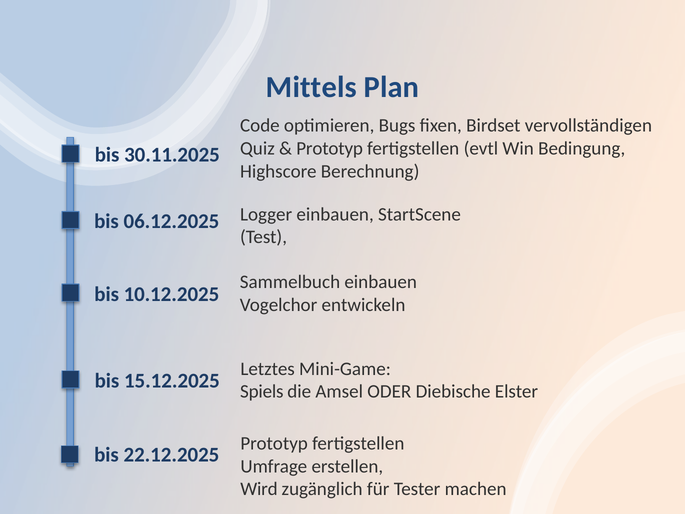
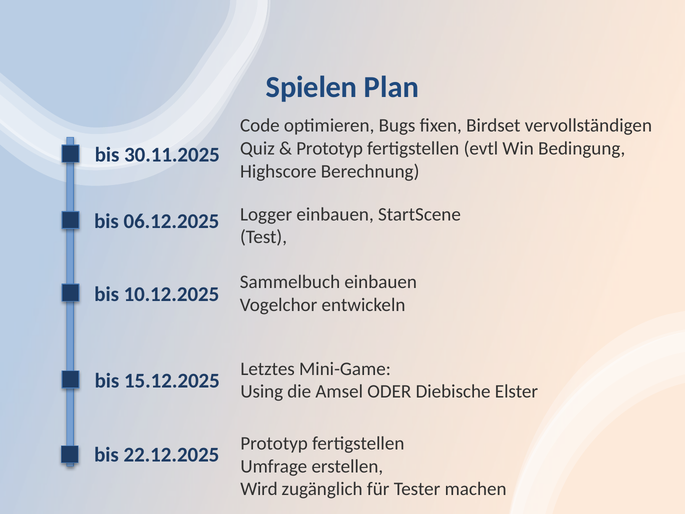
Mittels: Mittels -> Spielen (312, 87)
Spiels: Spiels -> Using (262, 391)
